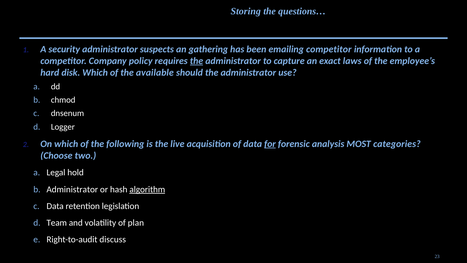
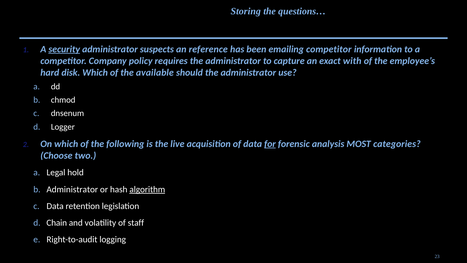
security underline: none -> present (64, 49)
gathering: gathering -> reference (208, 49)
the underline: present -> none (196, 61)
laws: laws -> with (352, 61)
Team: Team -> Chain (57, 223)
plan: plan -> staff (136, 223)
discuss: discuss -> logging (113, 239)
